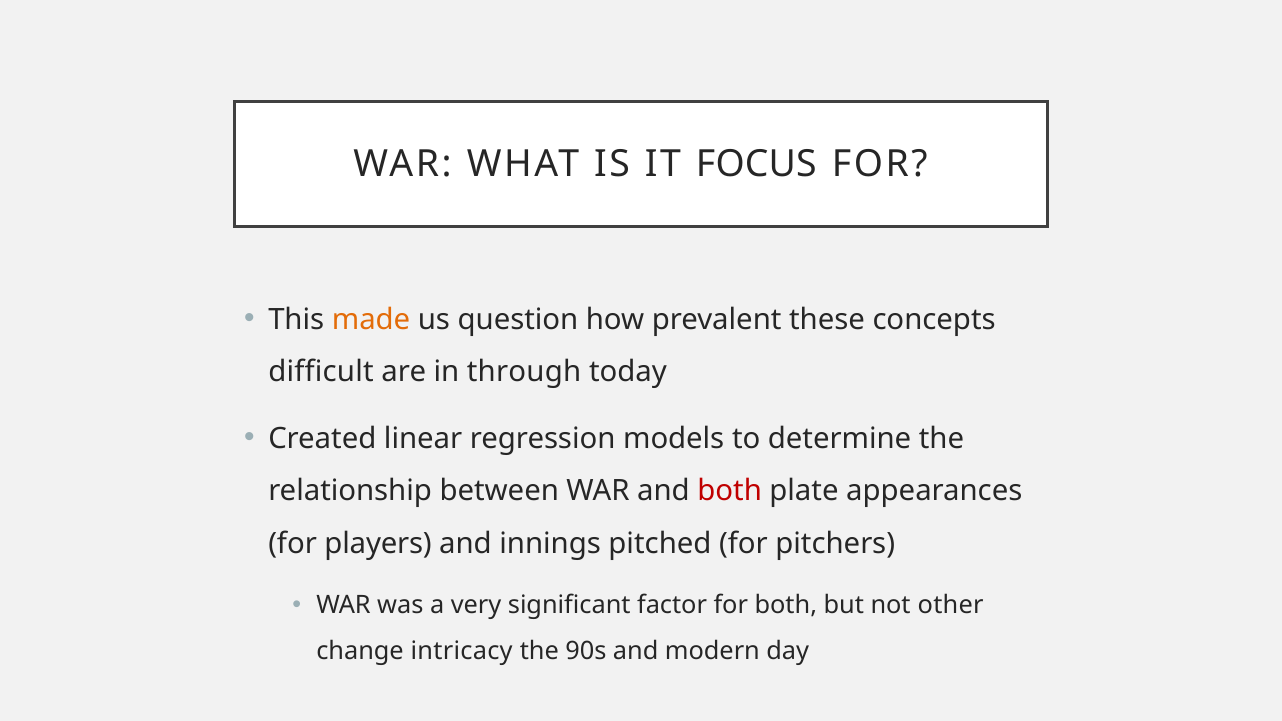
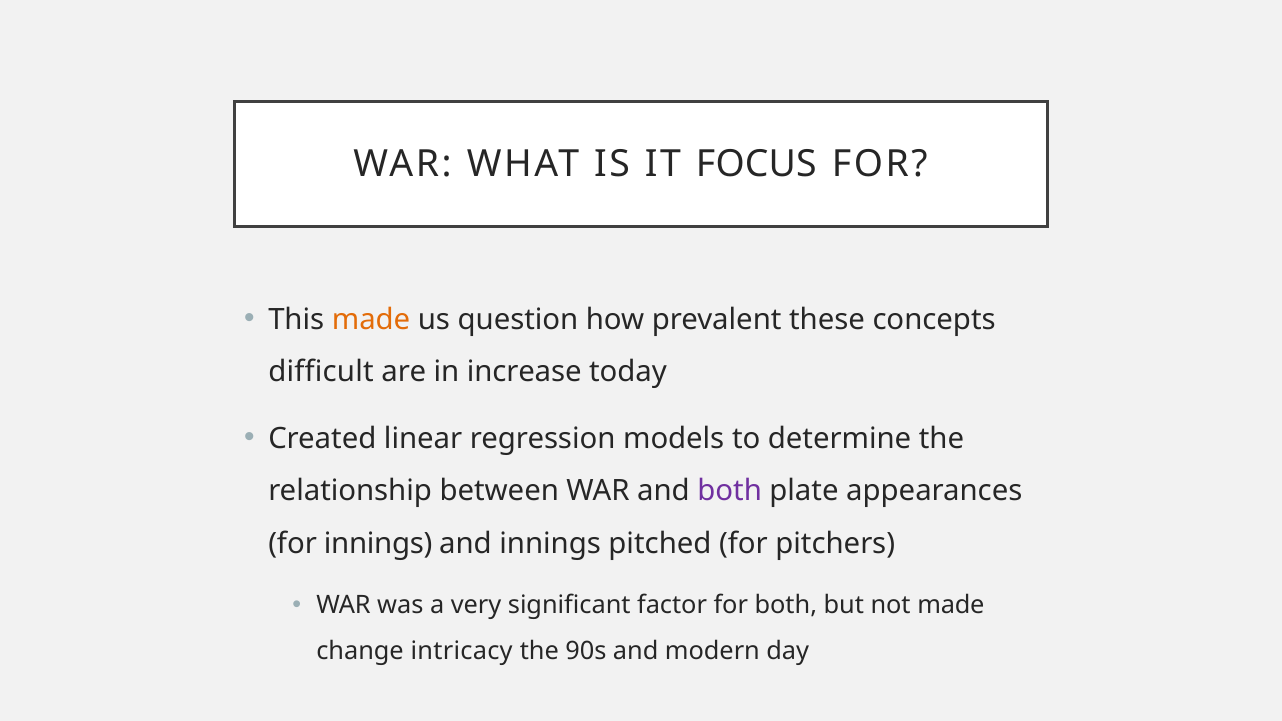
through: through -> increase (524, 372)
both colour: red -> purple (730, 491)
for players: players -> innings (378, 544)
not other: other -> made (951, 605)
